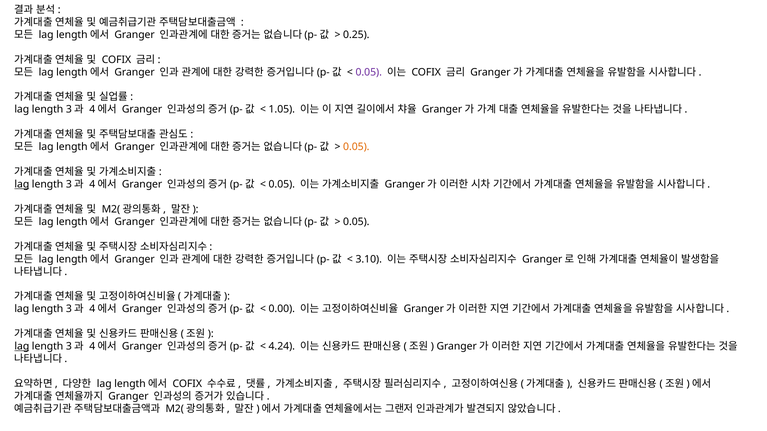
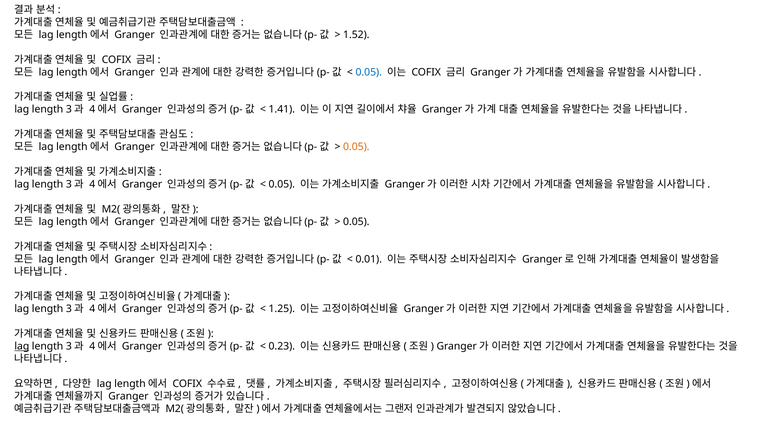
0.25: 0.25 -> 1.52 (356, 35)
0.05 colour: purple -> blue (369, 72)
1.05: 1.05 -> 1.41 (282, 110)
lag underline: present -> none (22, 184)
3.10: 3.10 -> 0.01 (369, 259)
0.00: 0.00 -> 1.25 (282, 309)
4.24: 4.24 -> 0.23 (282, 347)
